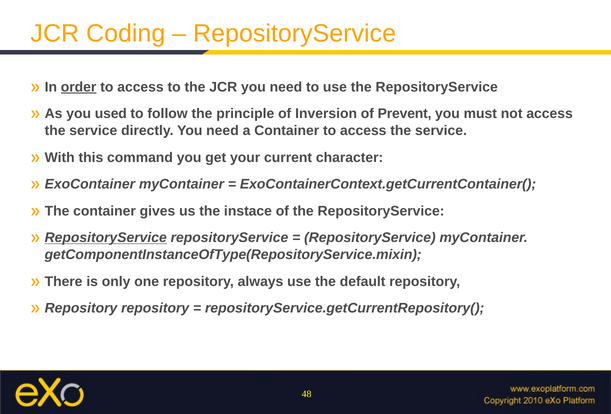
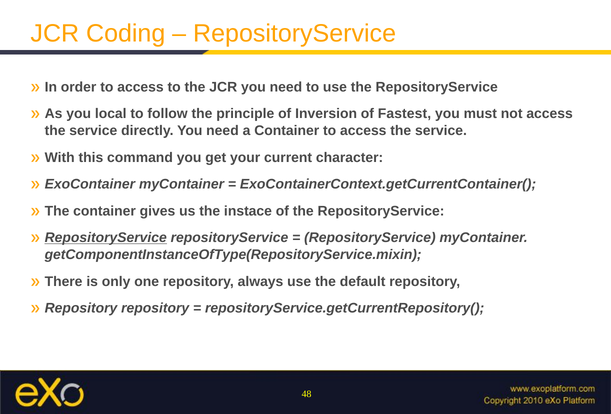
order underline: present -> none (79, 87)
used: used -> local (111, 114)
Prevent: Prevent -> Fastest (404, 114)
